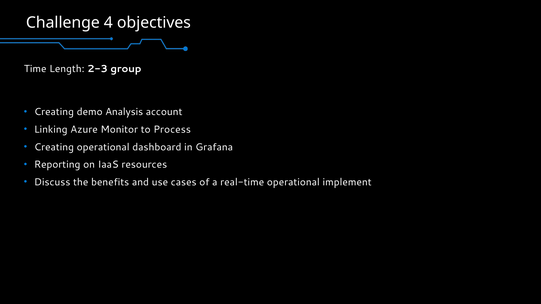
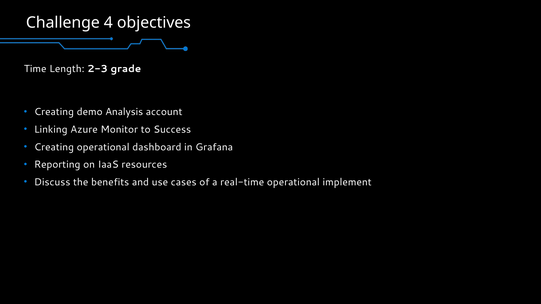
group: group -> grade (126, 69)
Process: Process -> Success (172, 130)
